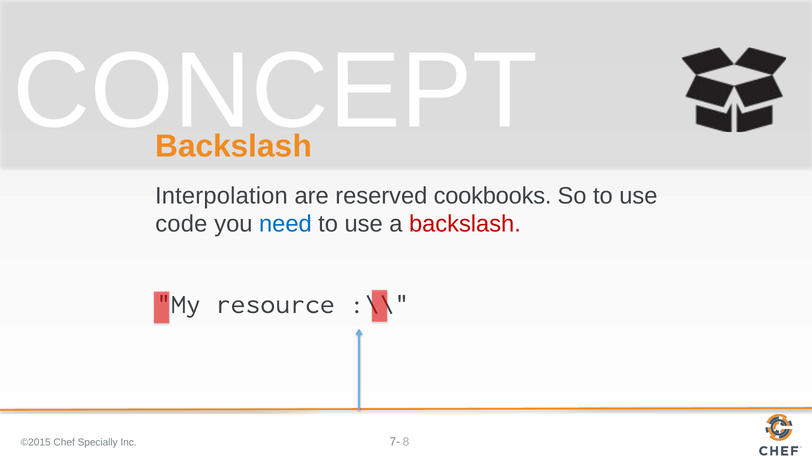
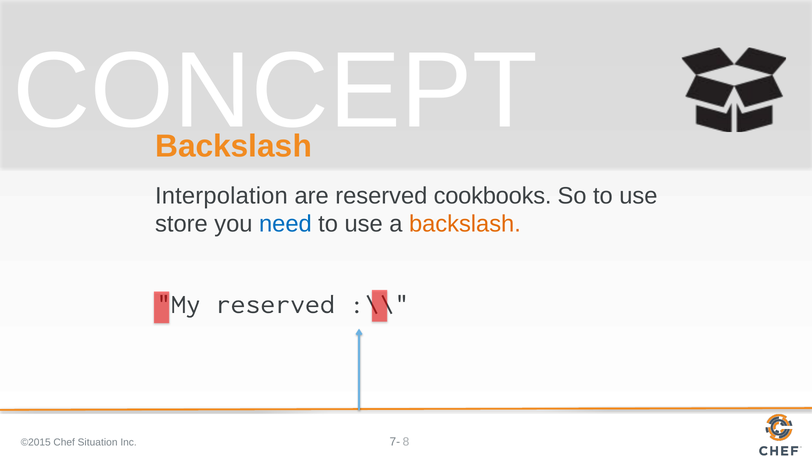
code: code -> store (181, 224)
backslash colour: red -> orange (465, 224)
resource: resource -> reserved (275, 304)
Specially: Specially -> Situation (98, 442)
